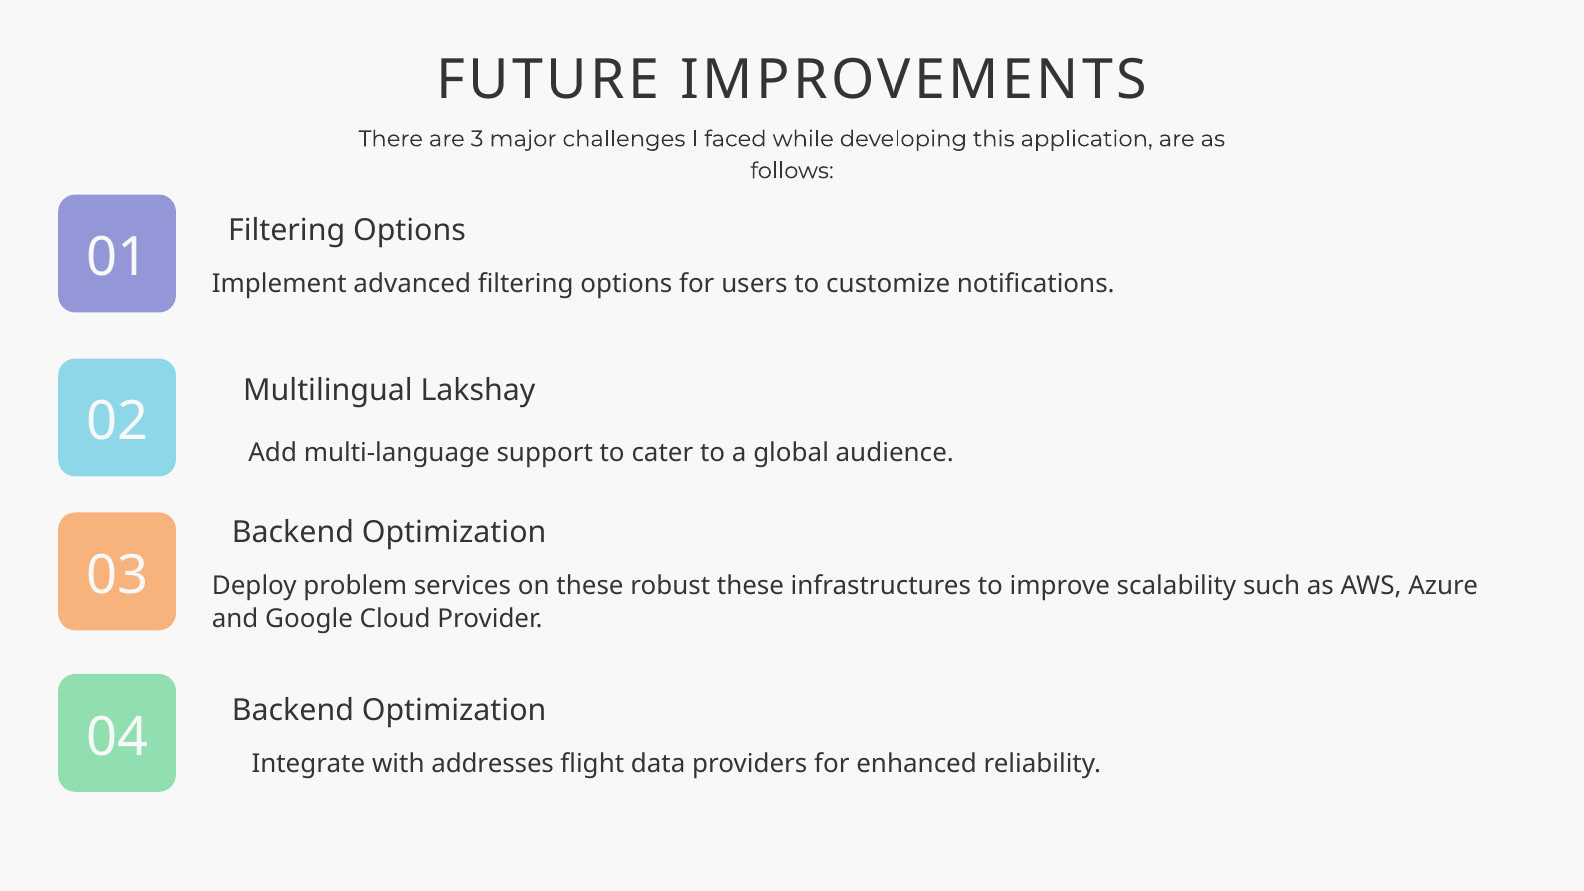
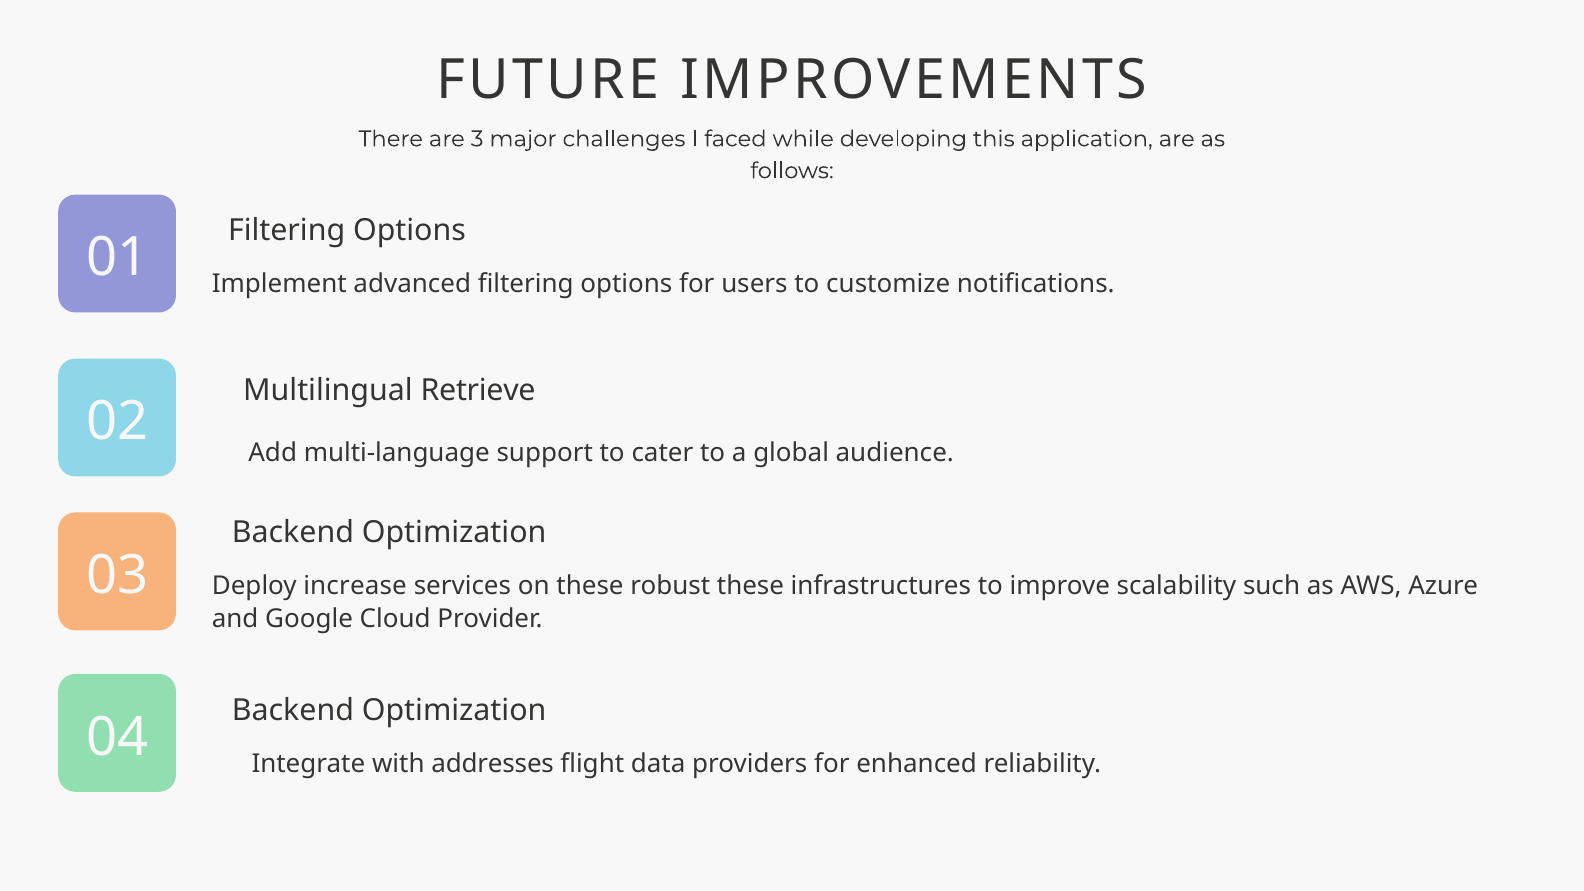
Lakshay: Lakshay -> Retrieve (478, 390)
problem: problem -> increase (355, 586)
